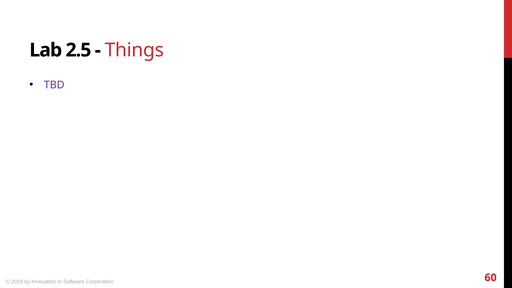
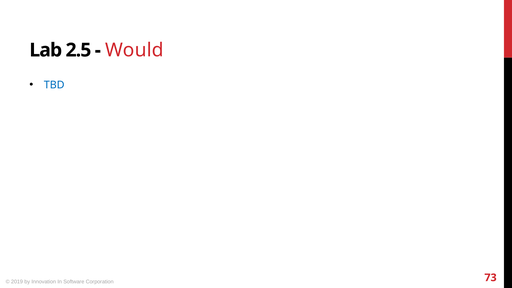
Things: Things -> Would (134, 50)
TBD colour: purple -> blue (54, 85)
60: 60 -> 73 (491, 278)
